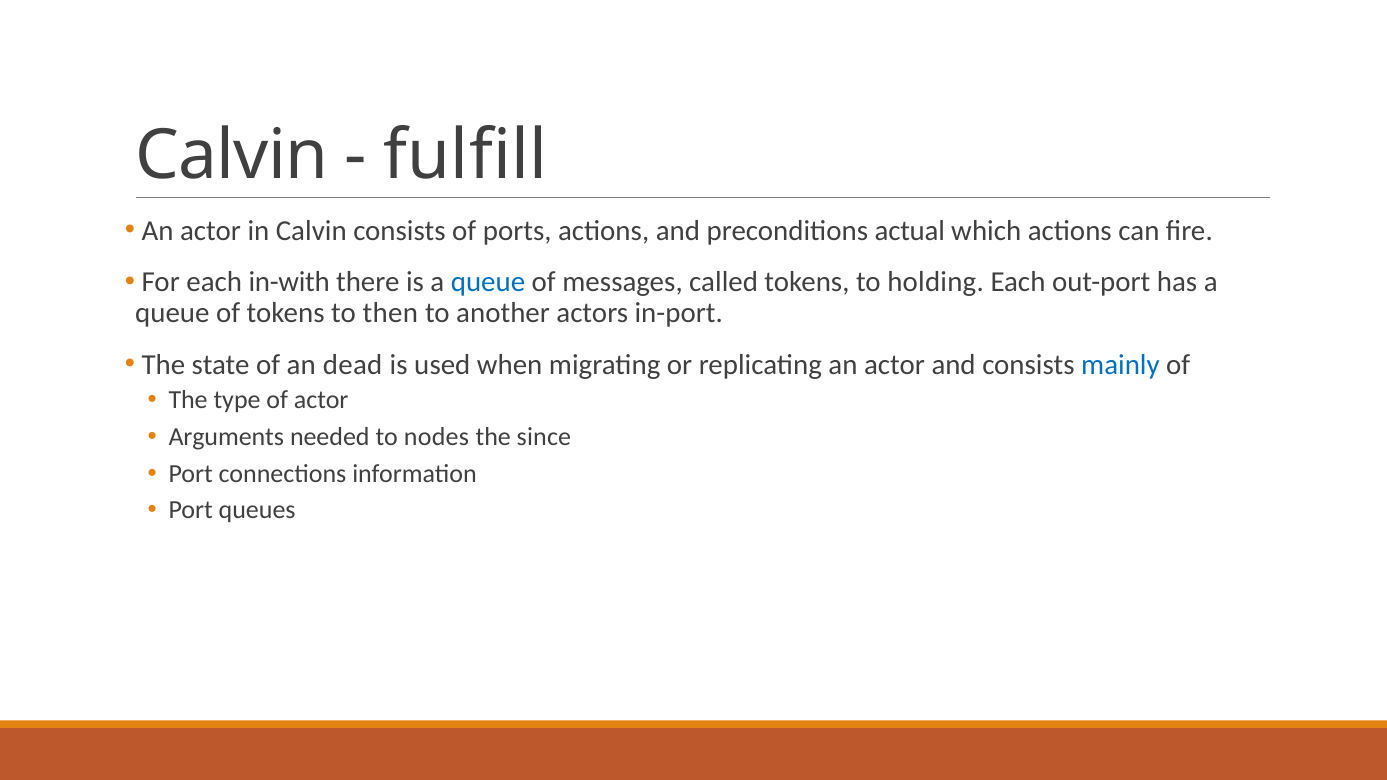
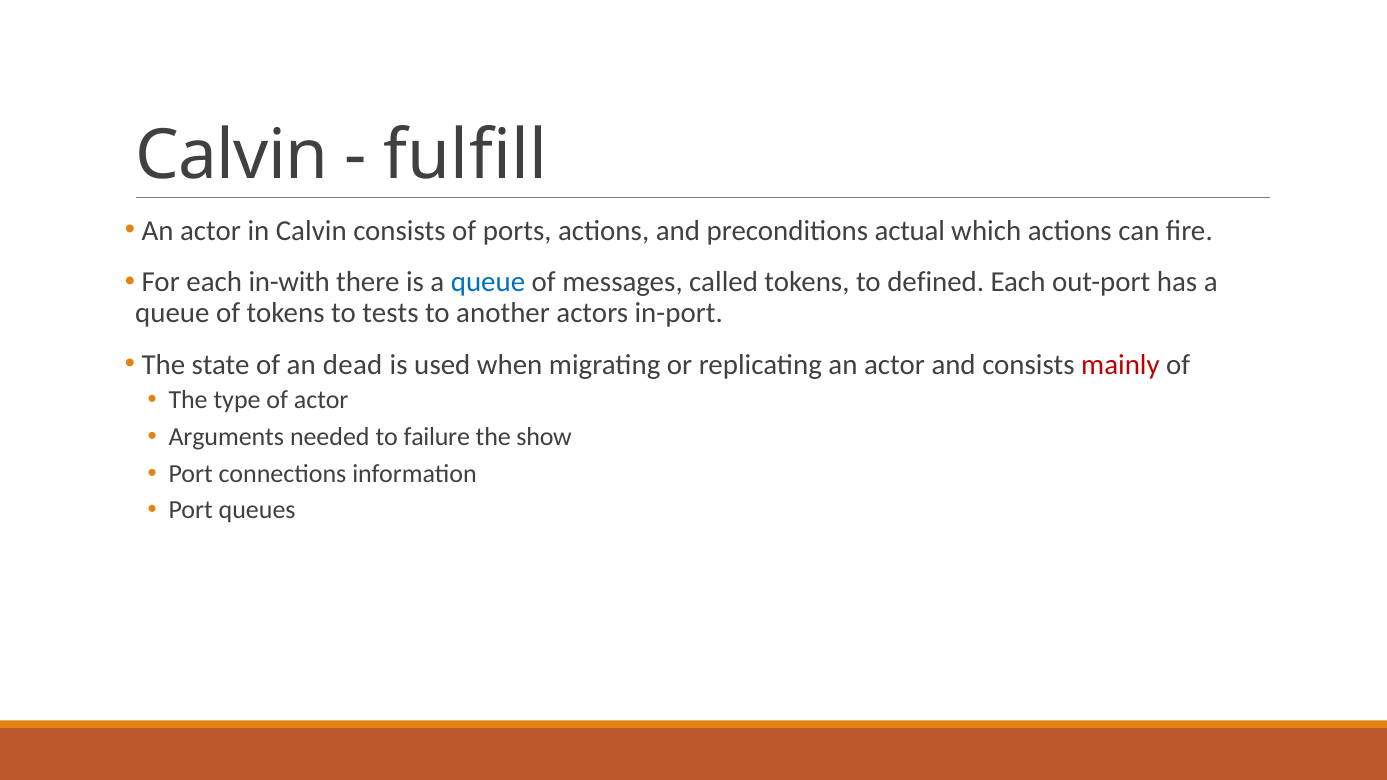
holding: holding -> defined (936, 282)
then: then -> tests (390, 313)
mainly colour: blue -> red (1120, 365)
nodes: nodes -> failure (437, 437)
since: since -> show (544, 437)
